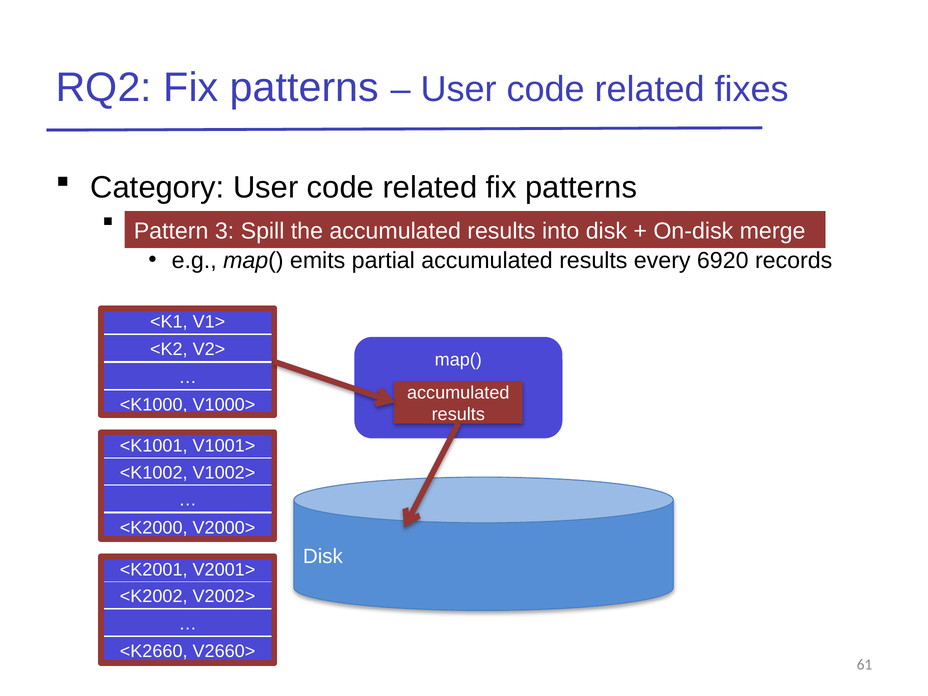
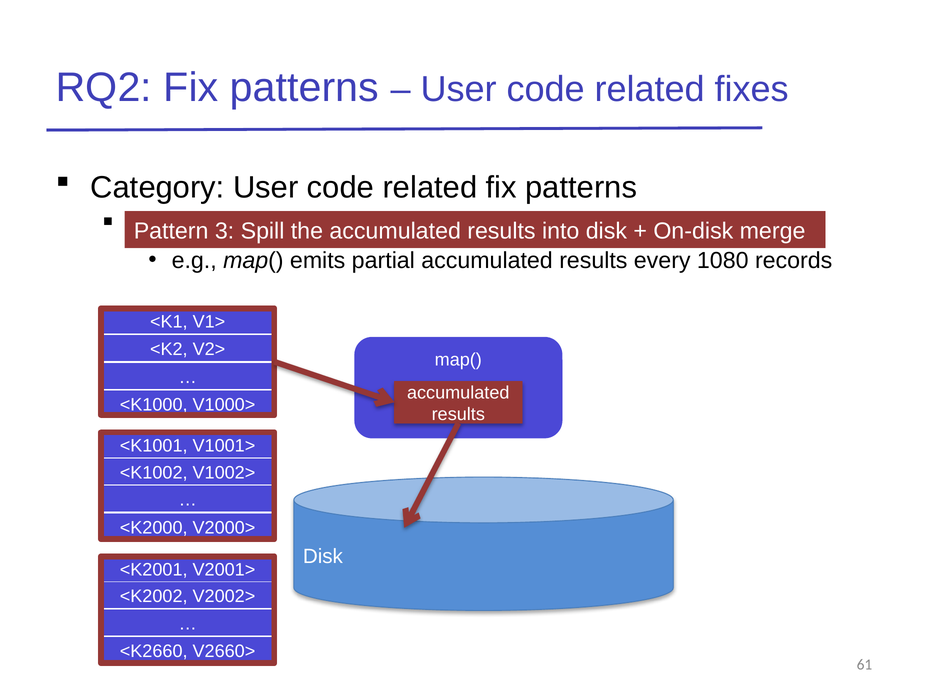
6920: 6920 -> 1080 (723, 260)
